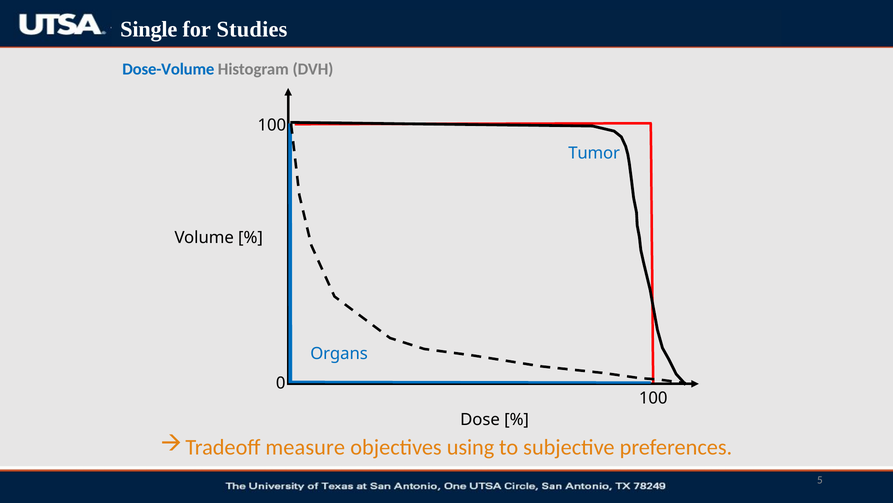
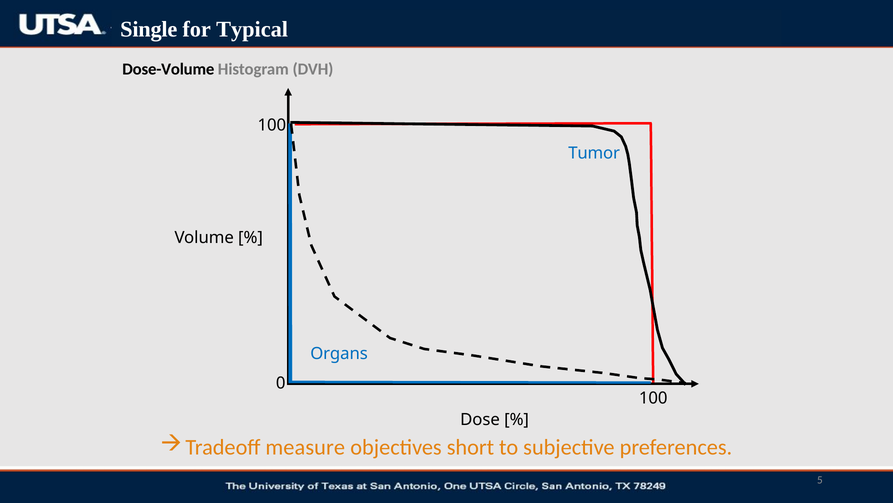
Studies: Studies -> Typical (252, 29)
Dose-Volume colour: blue -> black (168, 69)
using: using -> short (470, 447)
